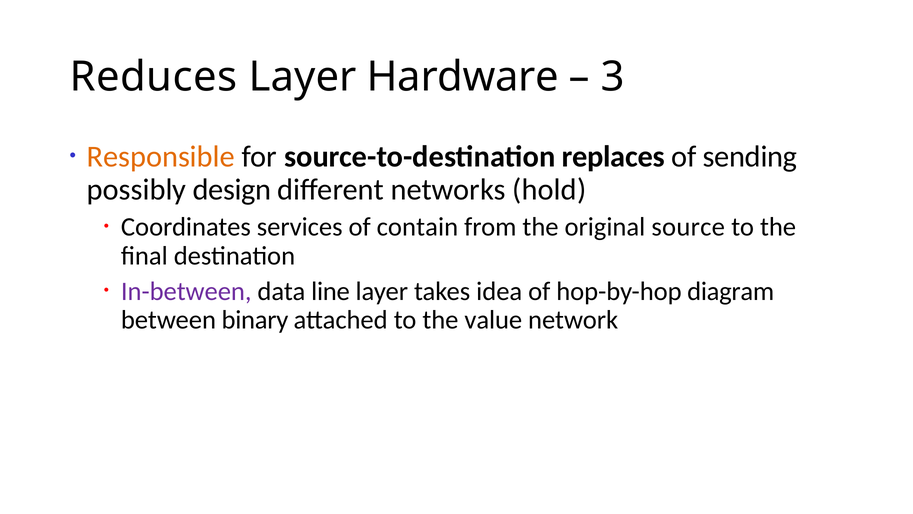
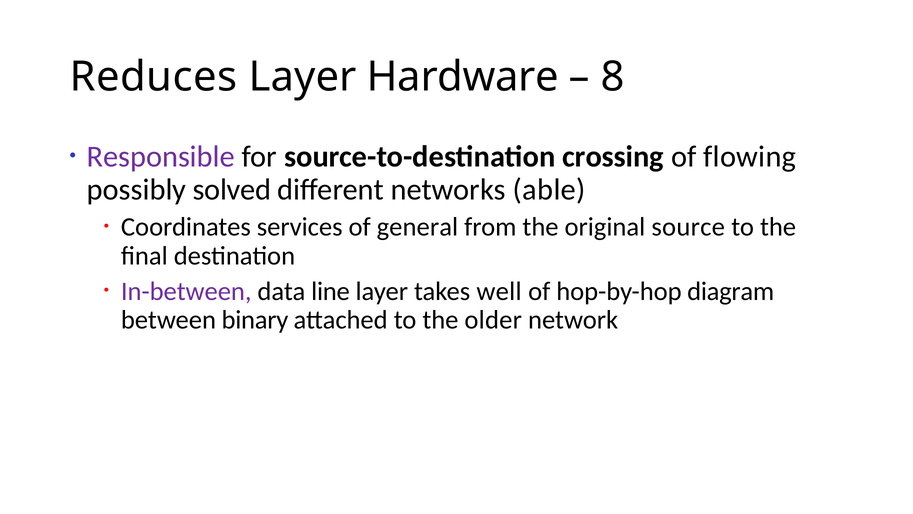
3: 3 -> 8 (613, 77)
Responsible colour: orange -> purple (161, 156)
replaces: replaces -> crossing (613, 156)
sending: sending -> flowing (750, 156)
design: design -> solved (232, 189)
hold: hold -> able (549, 189)
contain: contain -> general (417, 227)
idea: idea -> well (499, 291)
value: value -> older (493, 320)
